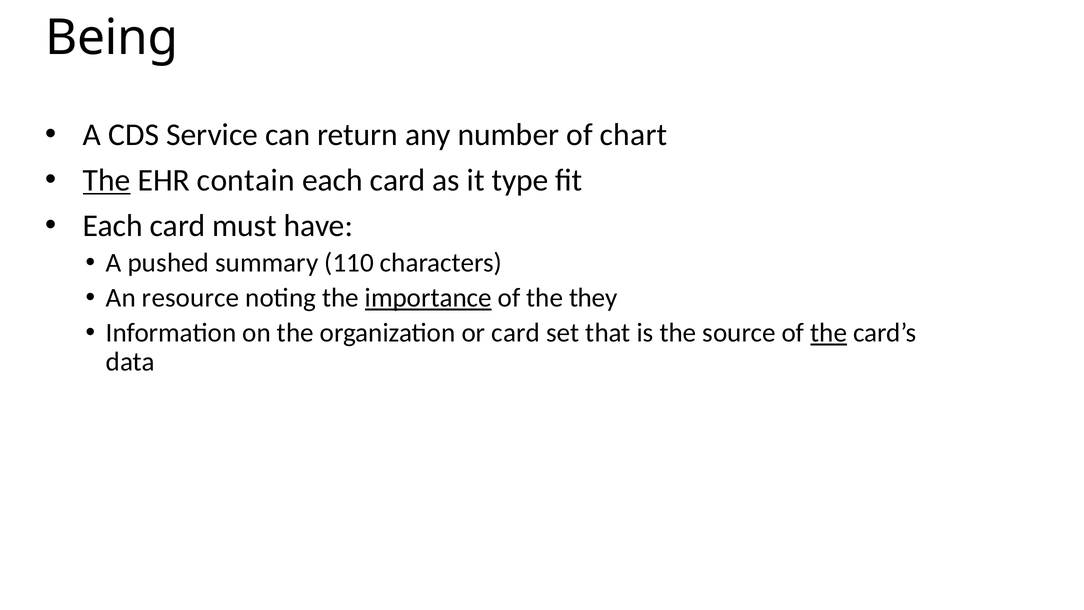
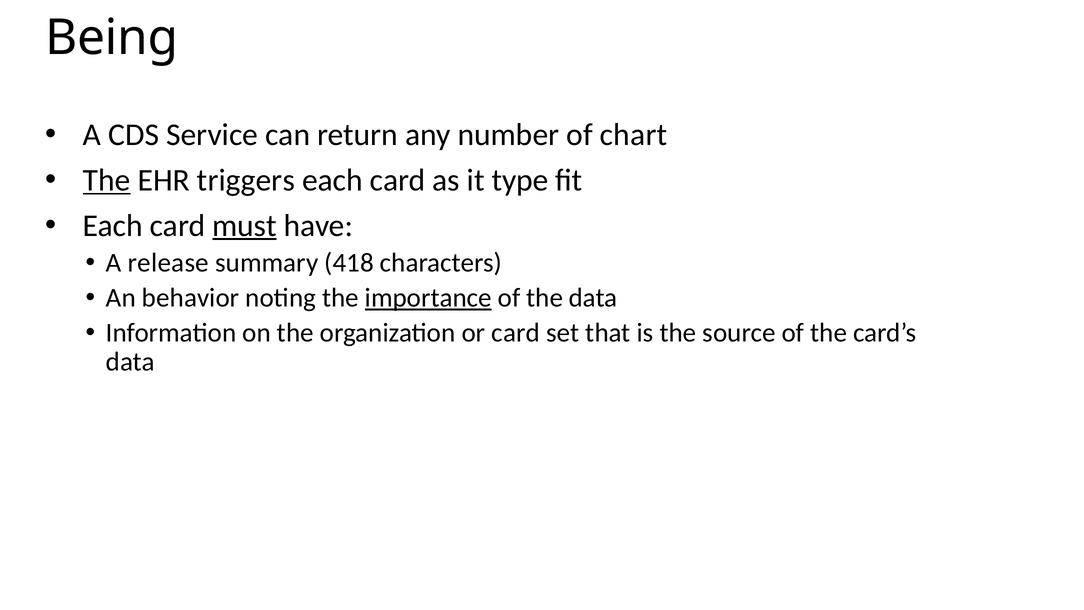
contain: contain -> triggers (246, 180)
must underline: none -> present (245, 225)
pushed: pushed -> release (168, 263)
110: 110 -> 418 (349, 263)
resource: resource -> behavior (191, 298)
the they: they -> data (593, 298)
the underline: present -> none (829, 333)
